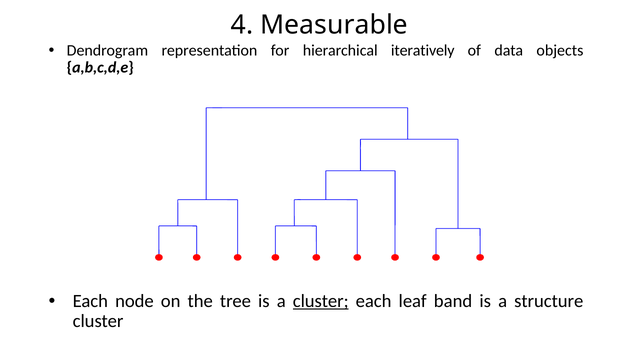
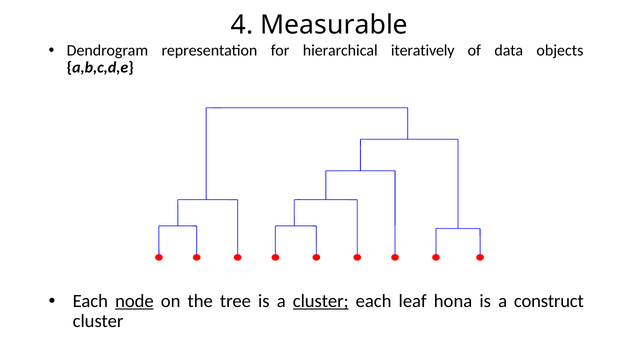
node underline: none -> present (134, 301)
band: band -> hona (453, 301)
structure: structure -> construct (549, 301)
